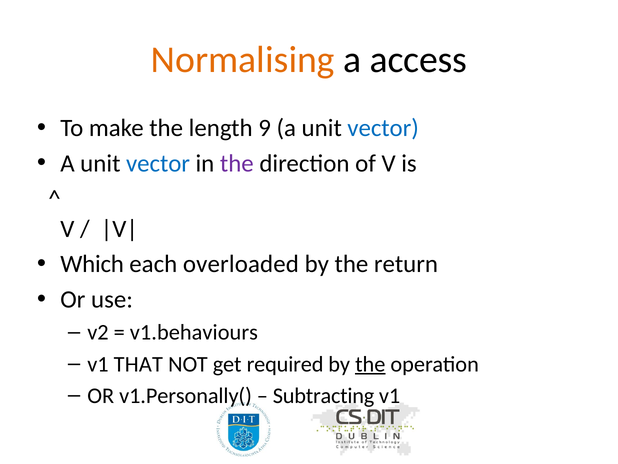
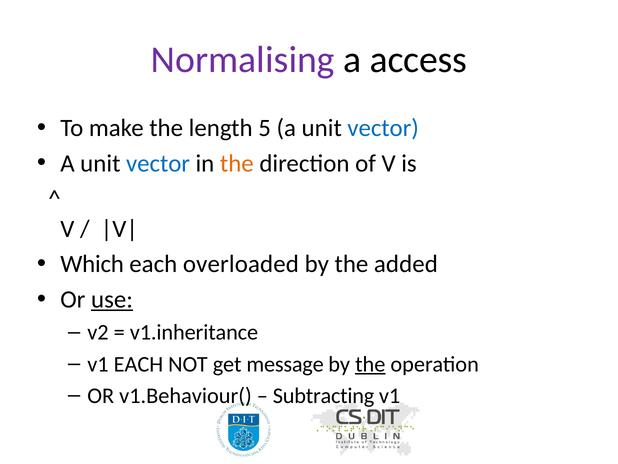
Normalising colour: orange -> purple (243, 60)
9: 9 -> 5 (265, 128)
the colour: purple -> orange (237, 163)
return: return -> added (406, 264)
use underline: none -> present (112, 299)
v1.behaviours: v1.behaviours -> v1.inheritance (194, 332)
v1 THAT: THAT -> EACH (138, 364)
required: required -> message (285, 364)
v1.Personally(: v1.Personally( -> v1.Behaviour( (186, 395)
